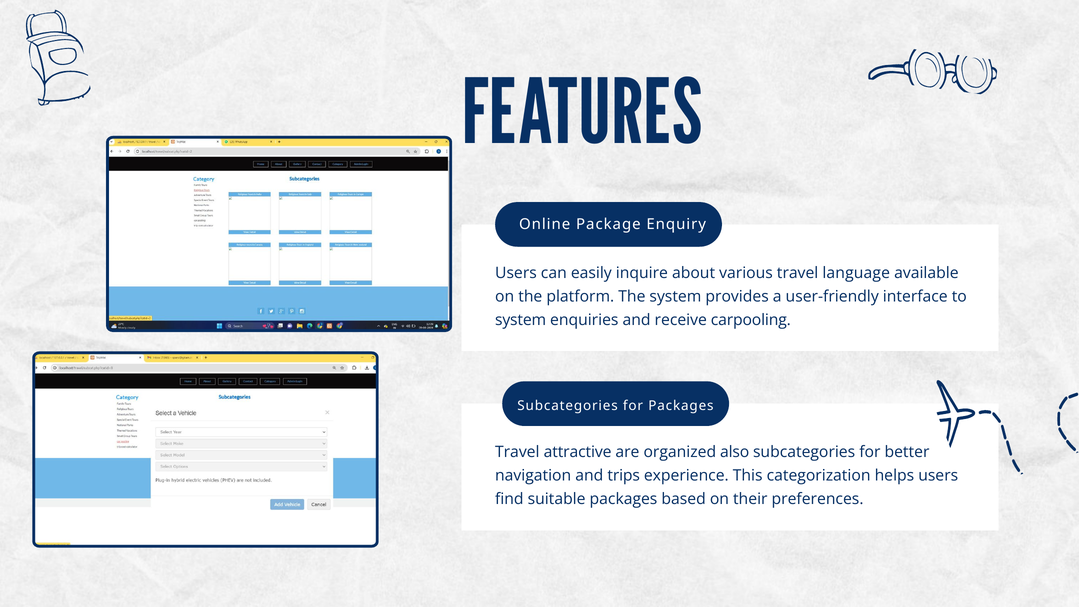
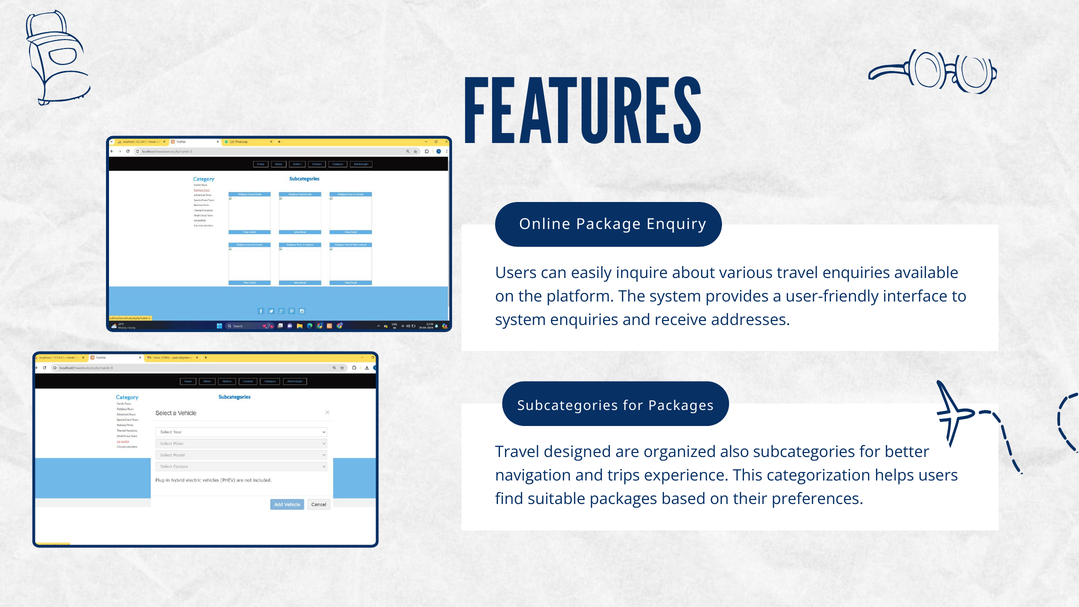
travel language: language -> enquiries (856, 273)
carpooling: carpooling -> addresses (751, 320)
attractive: attractive -> designed (577, 452)
